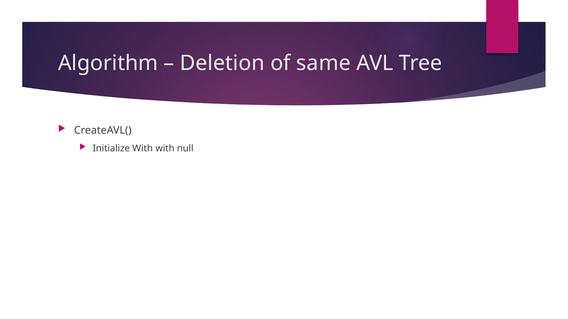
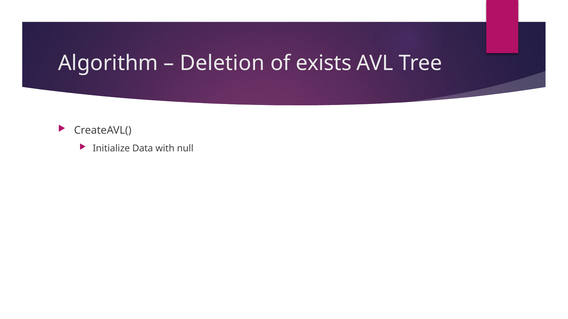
same: same -> exists (324, 63)
Initialize With: With -> Data (143, 148)
